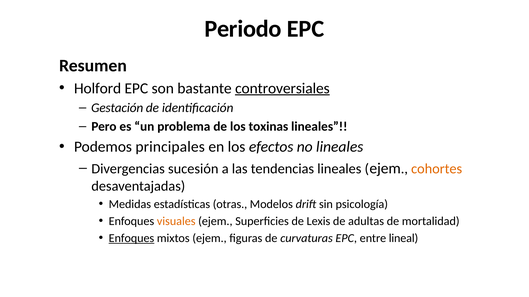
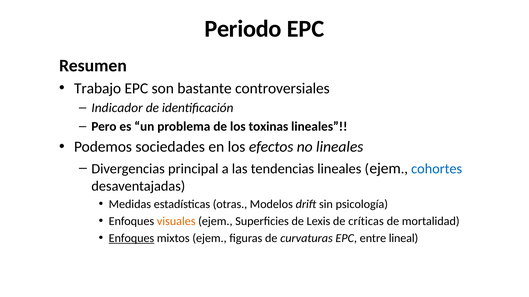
Holford: Holford -> Trabajo (98, 88)
controversiales underline: present -> none (282, 88)
Gestación: Gestación -> Indicador (117, 108)
principales: principales -> sociedades (170, 147)
sucesión: sucesión -> principal (193, 169)
cohortes colour: orange -> blue (437, 169)
adultas: adultas -> críticas (366, 222)
